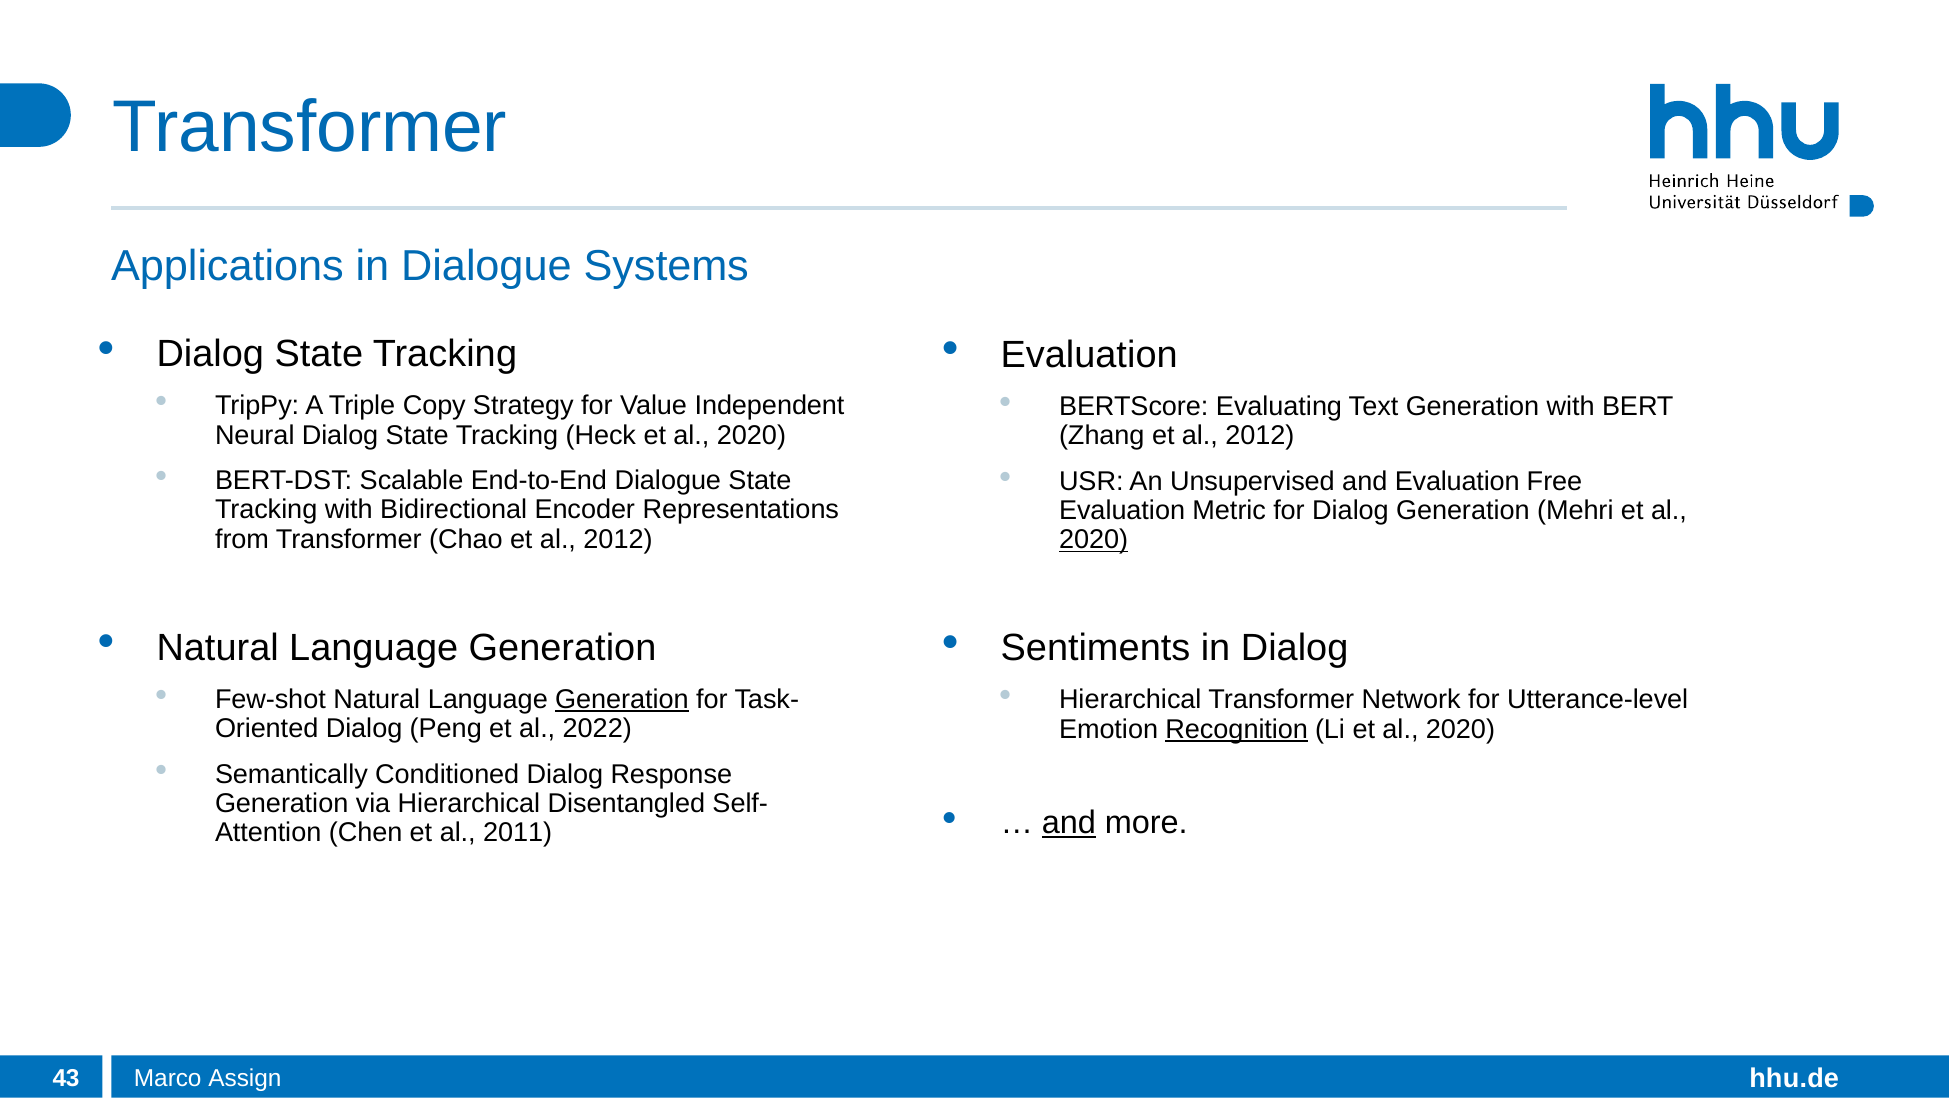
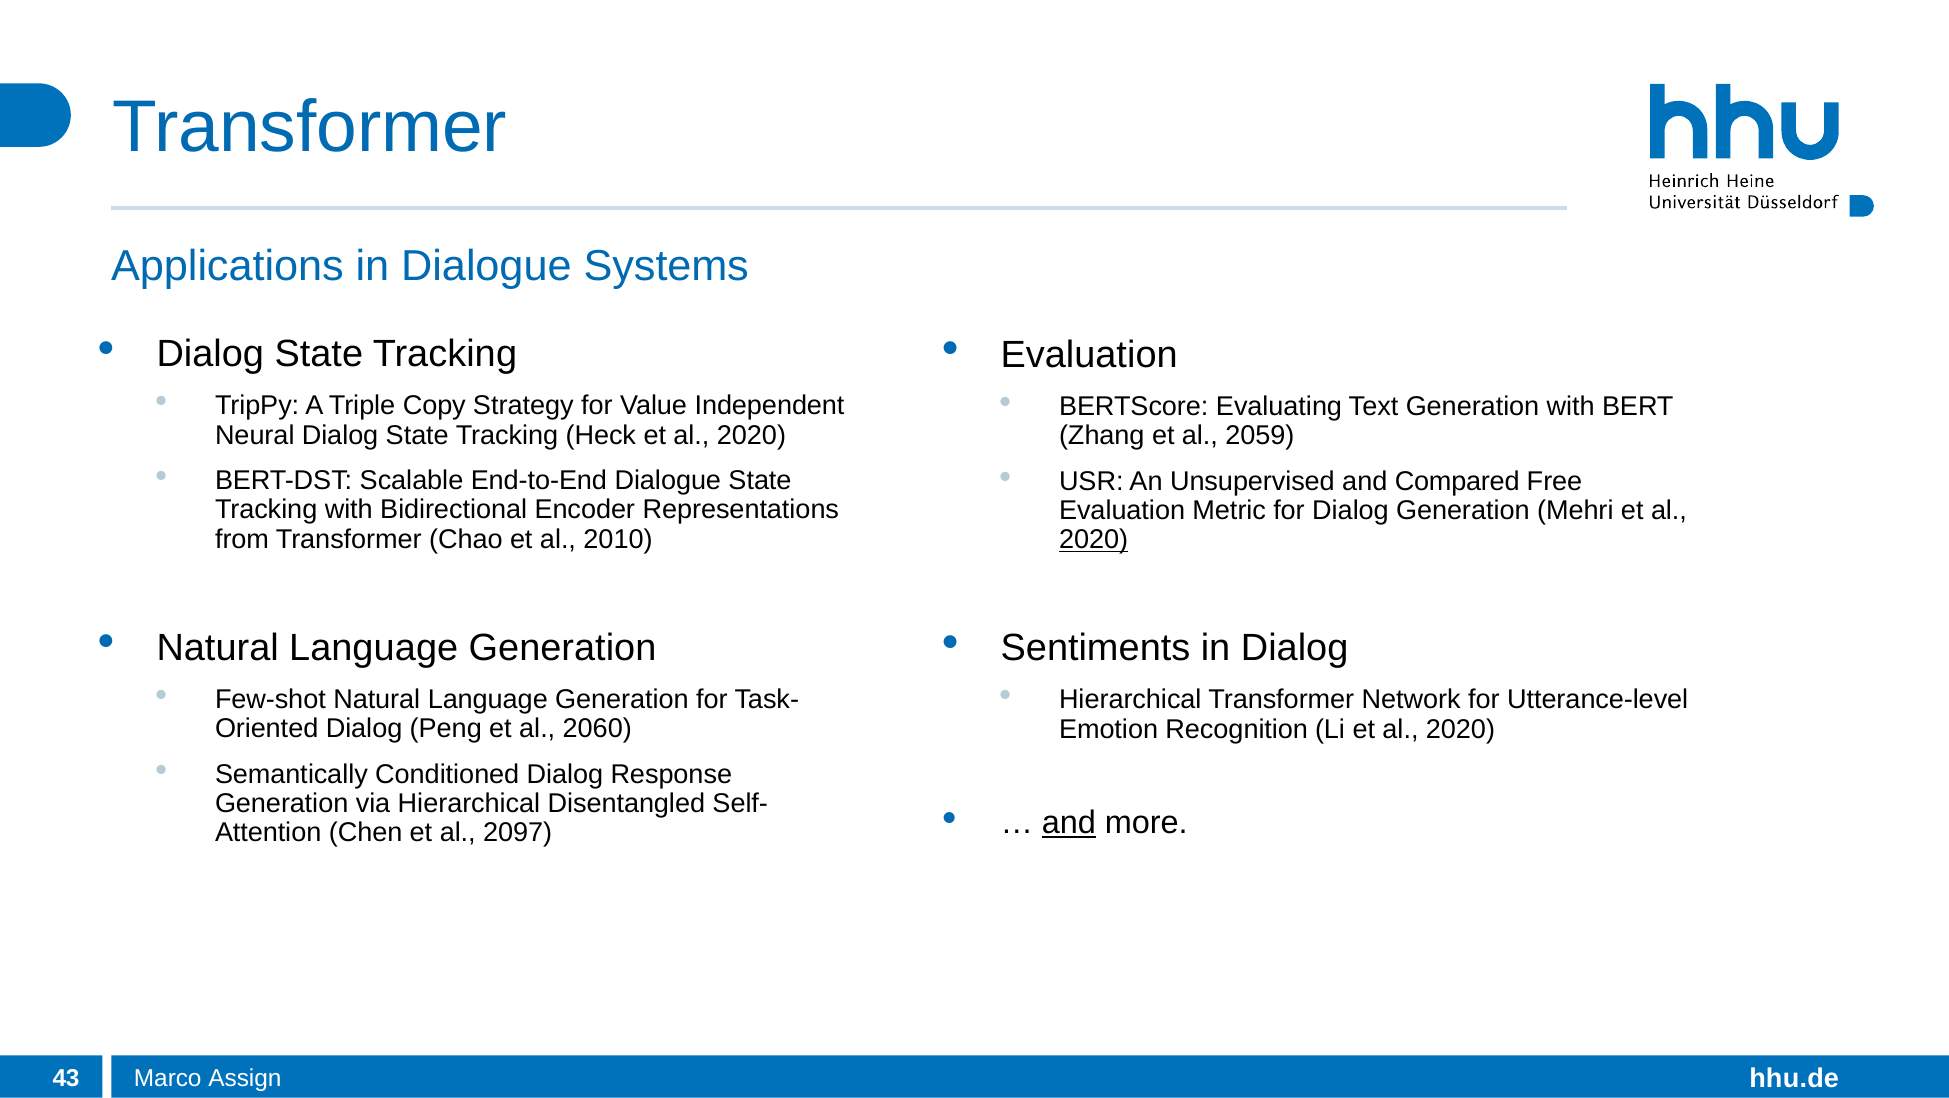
Zhang et al 2012: 2012 -> 2059 (1260, 435)
and Evaluation: Evaluation -> Compared (1457, 481)
Chao et al 2012: 2012 -> 2010 (618, 539)
Generation underline: present -> none (622, 699)
2022: 2022 -> 2060 (597, 728)
Recognition underline: present -> none (1237, 729)
2011: 2011 -> 2097 (518, 833)
